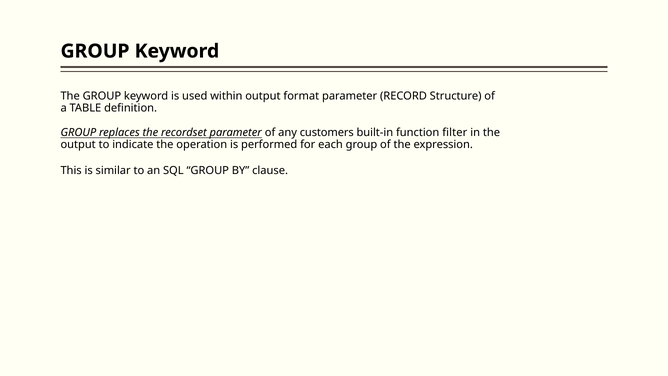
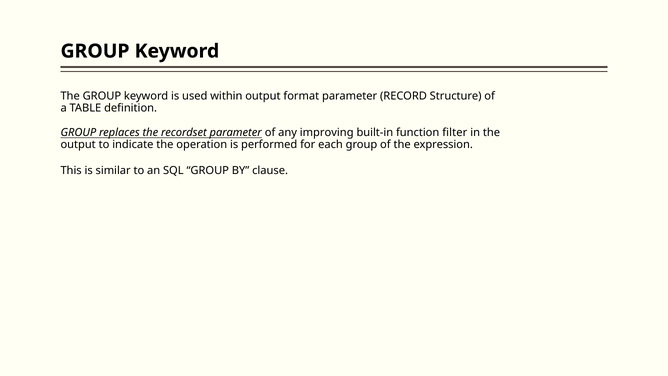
customers: customers -> improving (327, 133)
